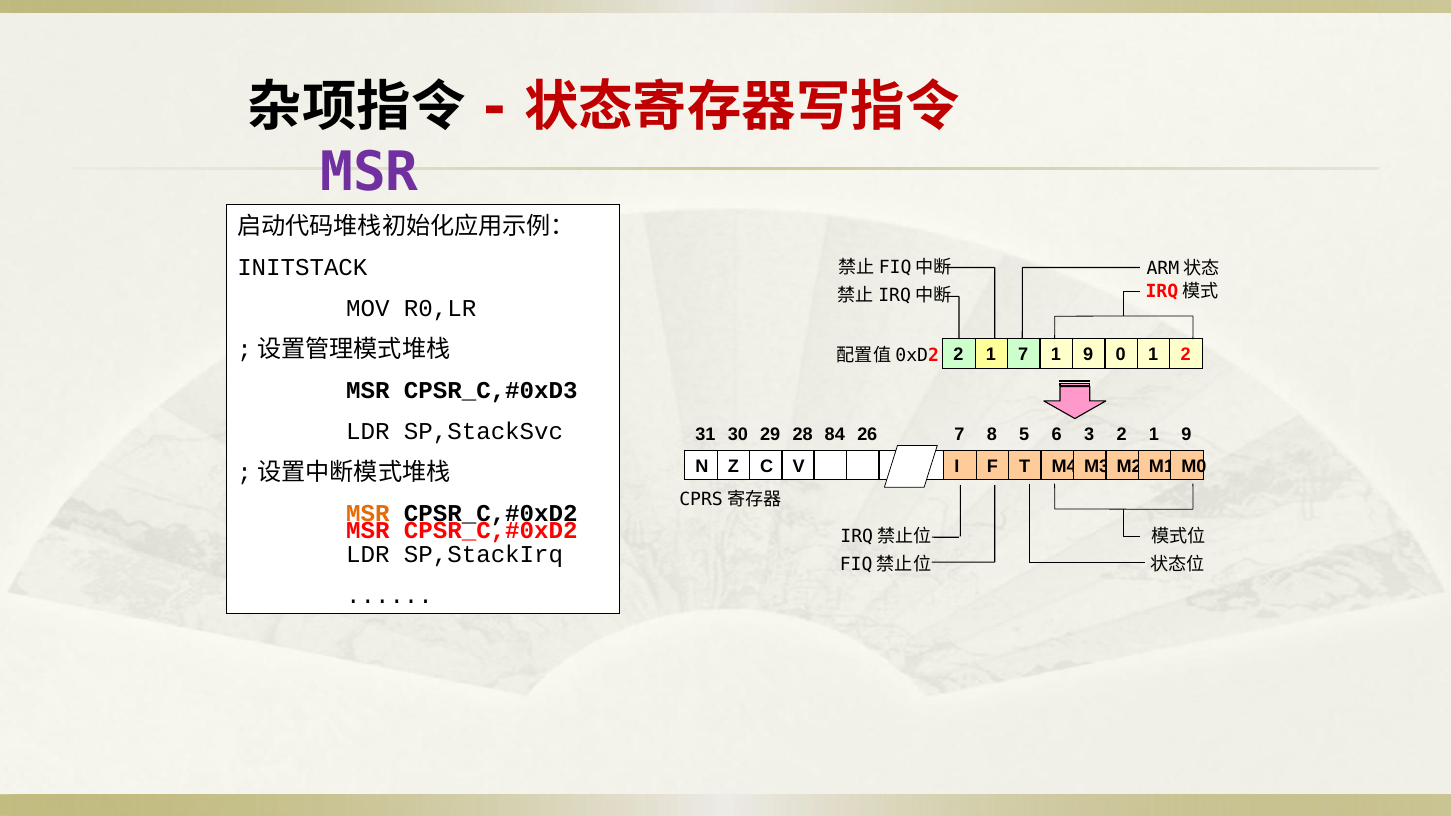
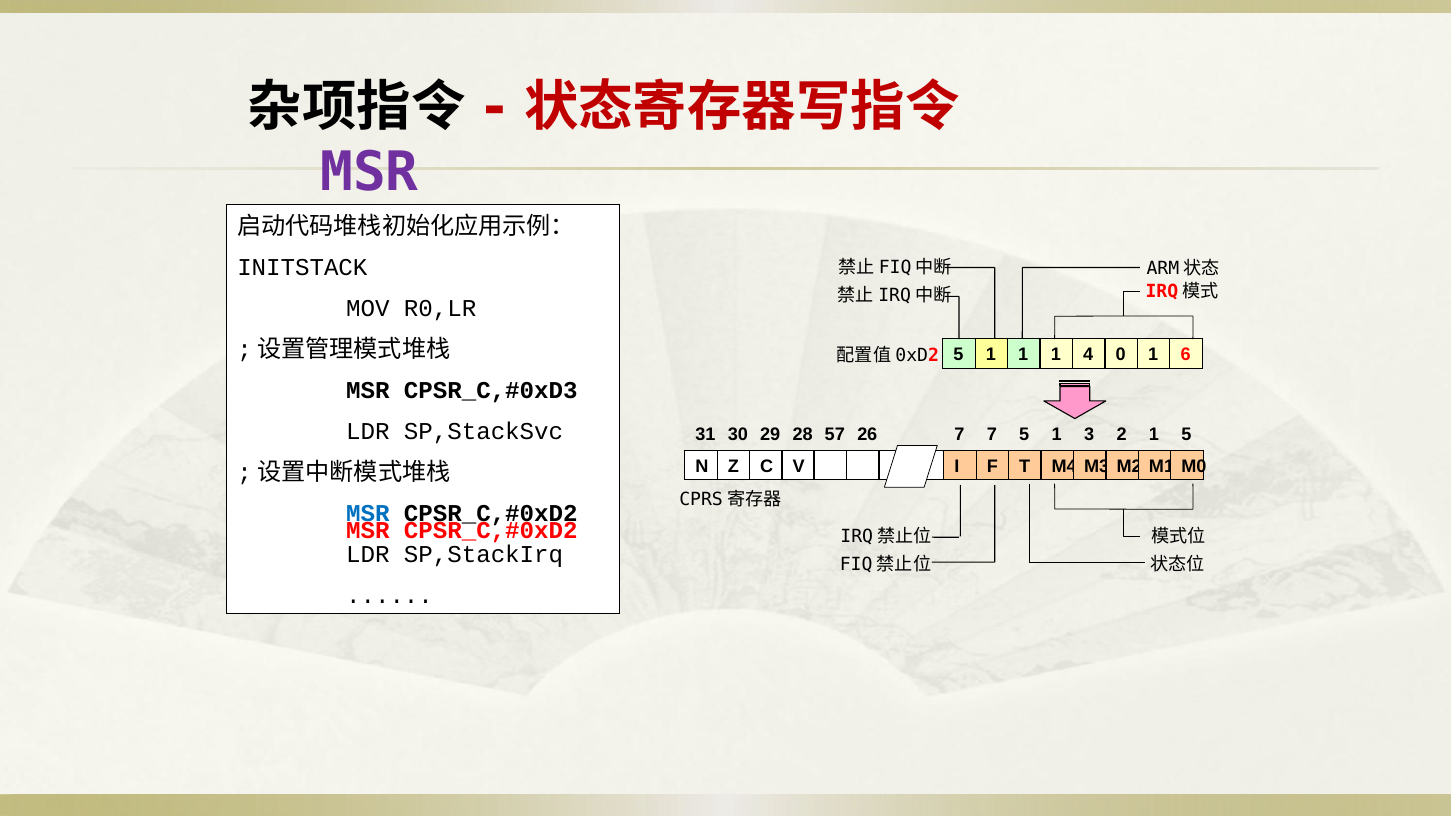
2: 2 -> 5 (958, 355)
7: 7 -> 1 (1023, 355)
9: 9 -> 4 (1088, 355)
1 2: 2 -> 6 (1186, 355)
84: 84 -> 57 (835, 435)
7 8: 8 -> 7 (992, 435)
6: 6 -> 1 (1057, 435)
2 1 9: 9 -> 5 (1187, 435)
MSR colour: orange -> blue (368, 514)
